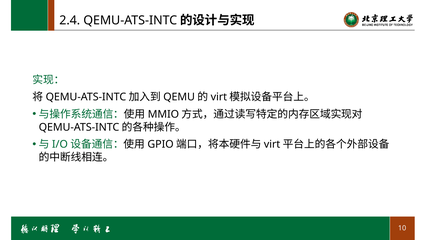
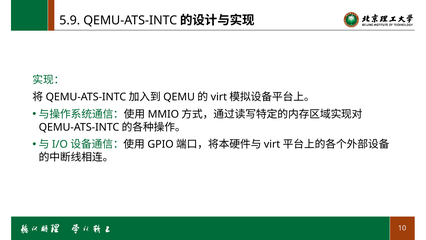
2.4: 2.4 -> 5.9 (70, 20)
